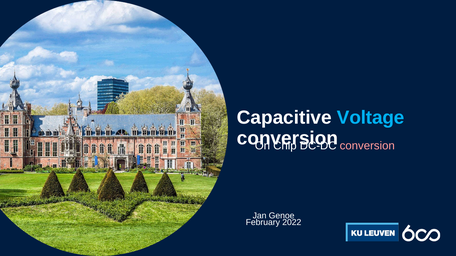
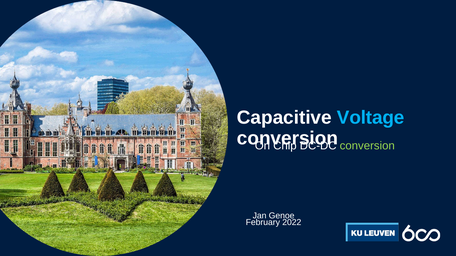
conversion colour: pink -> light green (367, 146)
